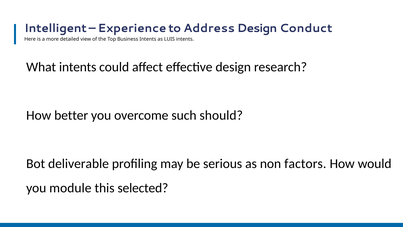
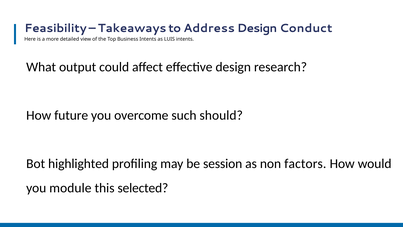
Intelligent: Intelligent -> Feasibility (55, 28)
Experience: Experience -> Takeaways (132, 28)
What intents: intents -> output (78, 67)
better: better -> future (71, 115)
deliverable: deliverable -> highlighted (79, 164)
serious: serious -> session (223, 164)
